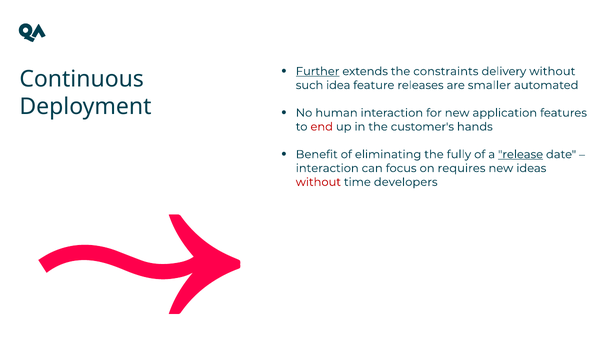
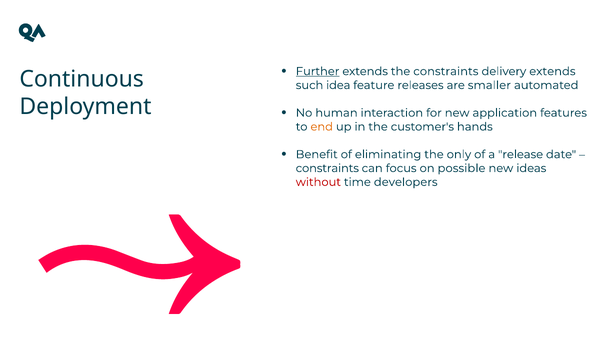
delivery without: without -> extends (552, 71)
end colour: red -> orange (322, 126)
fully: fully -> only (459, 154)
release underline: present -> none (521, 154)
interaction: interaction -> constraints (327, 168)
requires: requires -> possible (462, 168)
